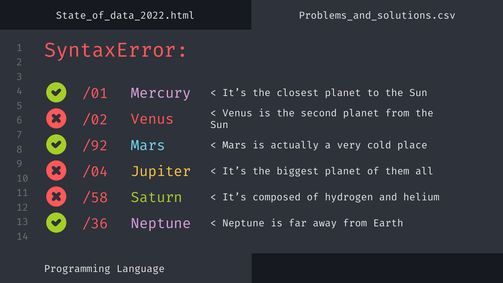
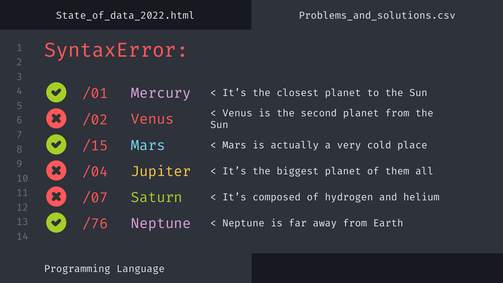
/92: /92 -> /15 (95, 146)
/58: /58 -> /07 (95, 198)
/36: /36 -> /76 (95, 224)
